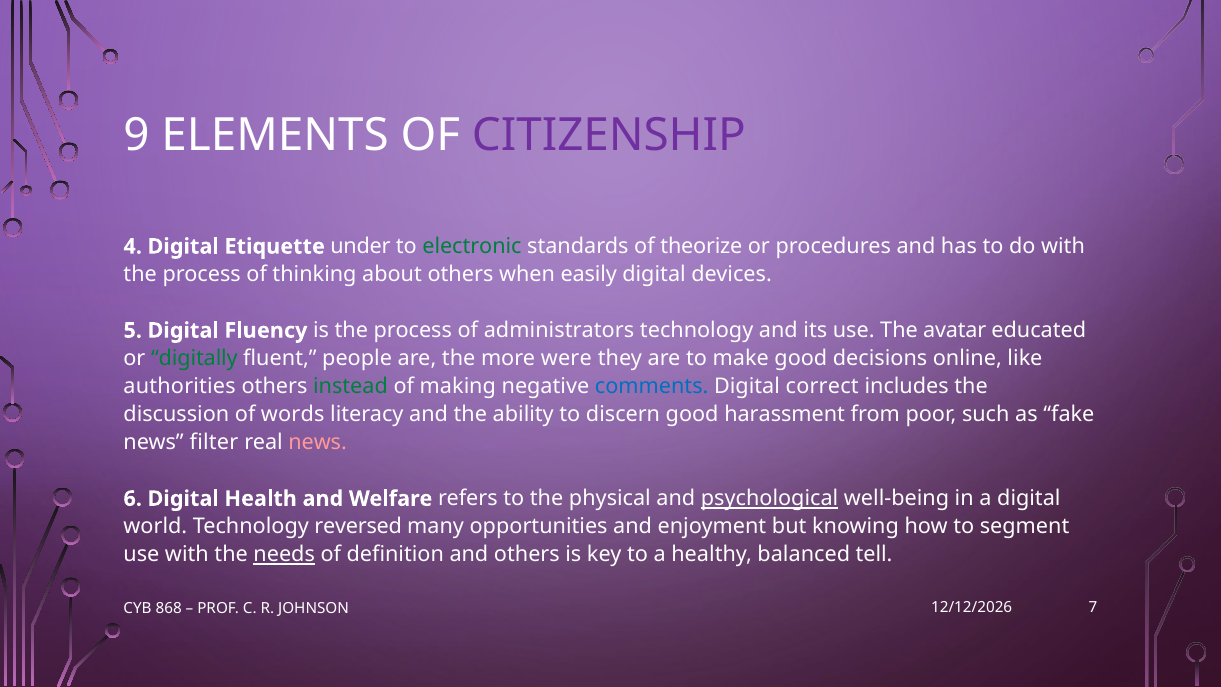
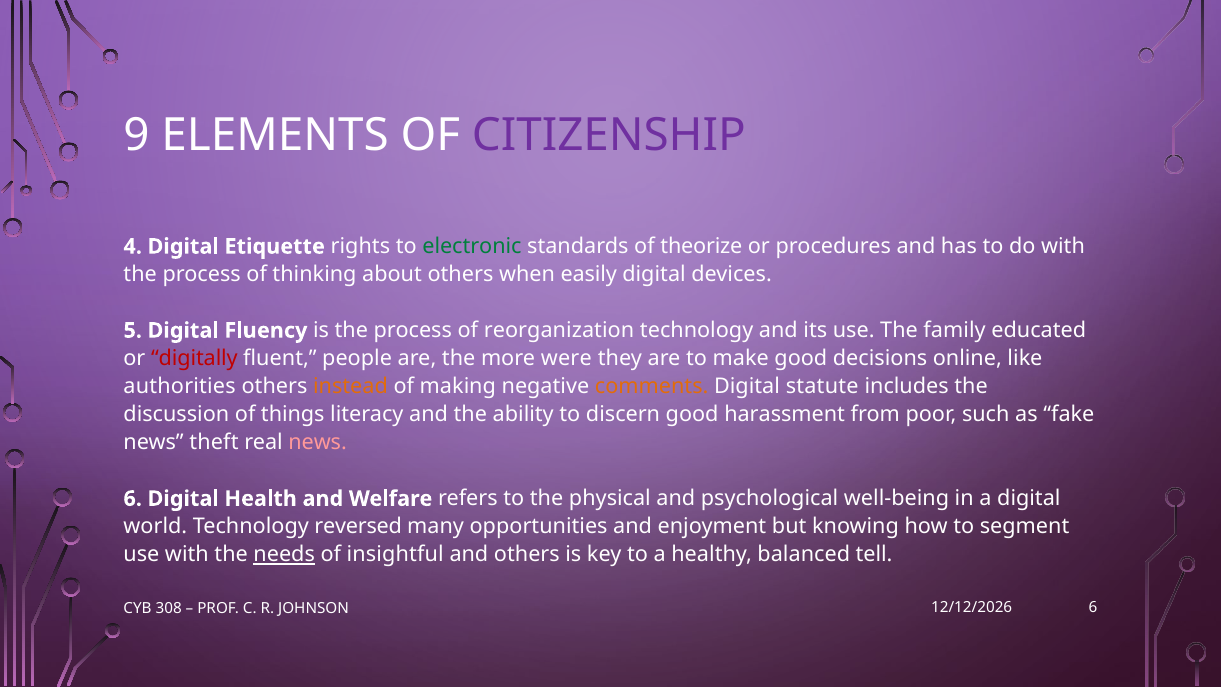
under: under -> rights (360, 246)
administrators: administrators -> reorganization (559, 330)
avatar: avatar -> family (955, 330)
digitally colour: green -> red (194, 358)
instead colour: green -> orange (350, 386)
comments colour: blue -> orange (652, 386)
correct: correct -> statute (822, 386)
words: words -> things (293, 414)
filter: filter -> theft (214, 443)
psychological underline: present -> none (770, 499)
definition: definition -> insightful (395, 555)
868: 868 -> 308 (169, 608)
JOHNSON 7: 7 -> 6 (1093, 607)
